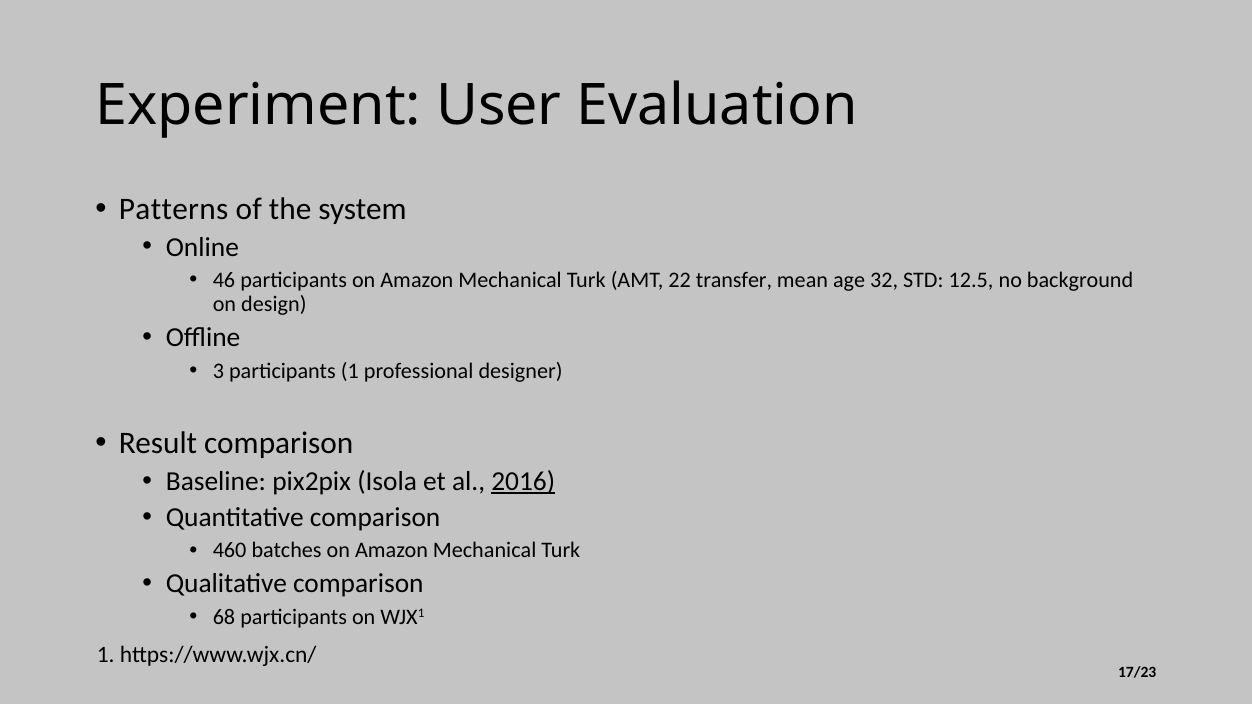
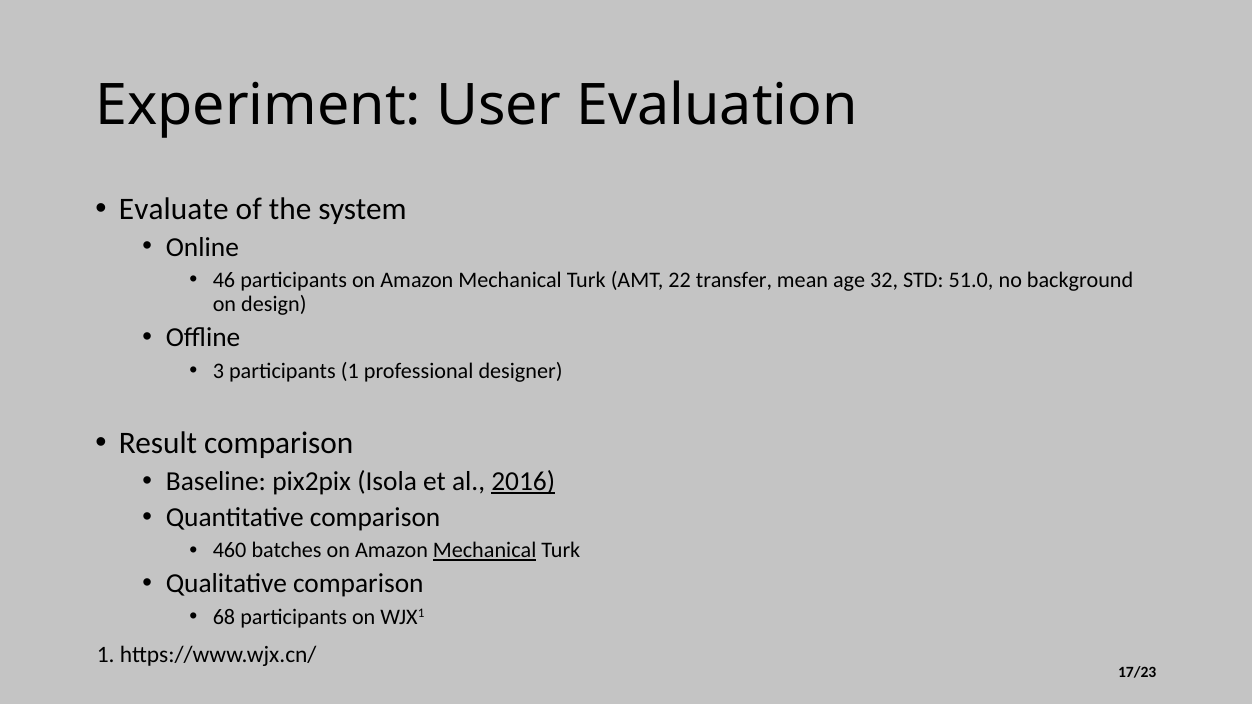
Patterns: Patterns -> Evaluate (174, 209)
12.5: 12.5 -> 51.0 (971, 280)
Mechanical underline: none -> present (485, 551)
